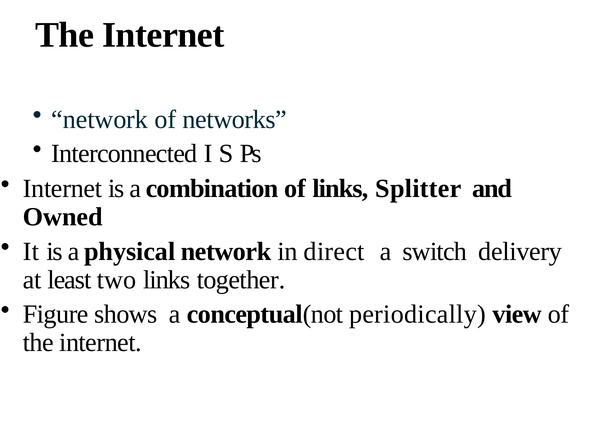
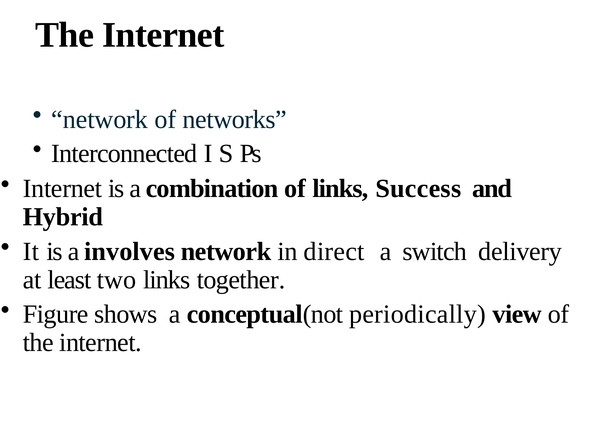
Splitter: Splitter -> Success (418, 188)
Owned: Owned -> Hybrid (63, 217)
physical: physical -> involves (130, 251)
